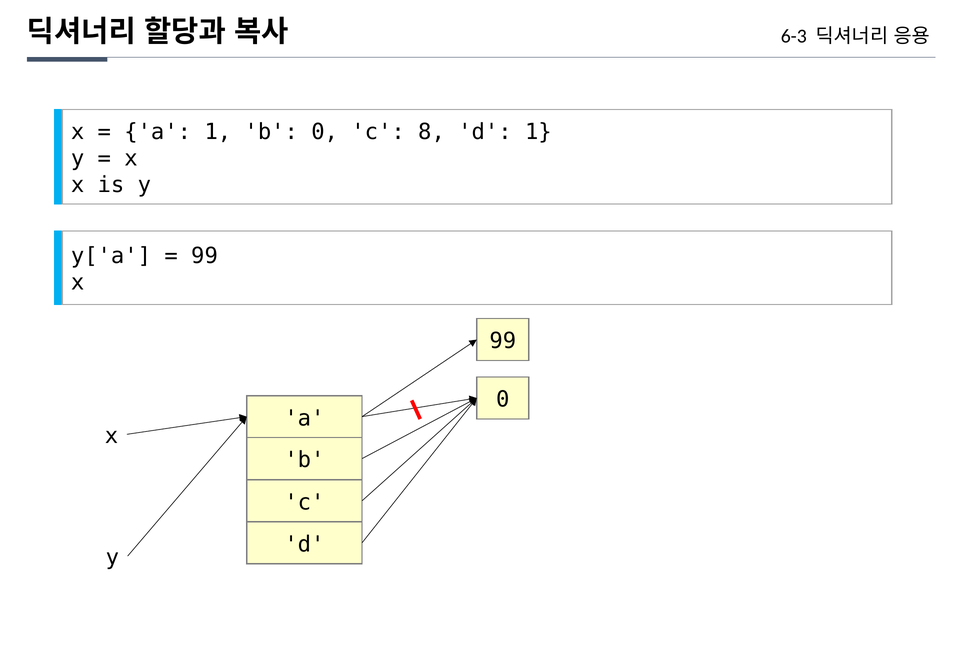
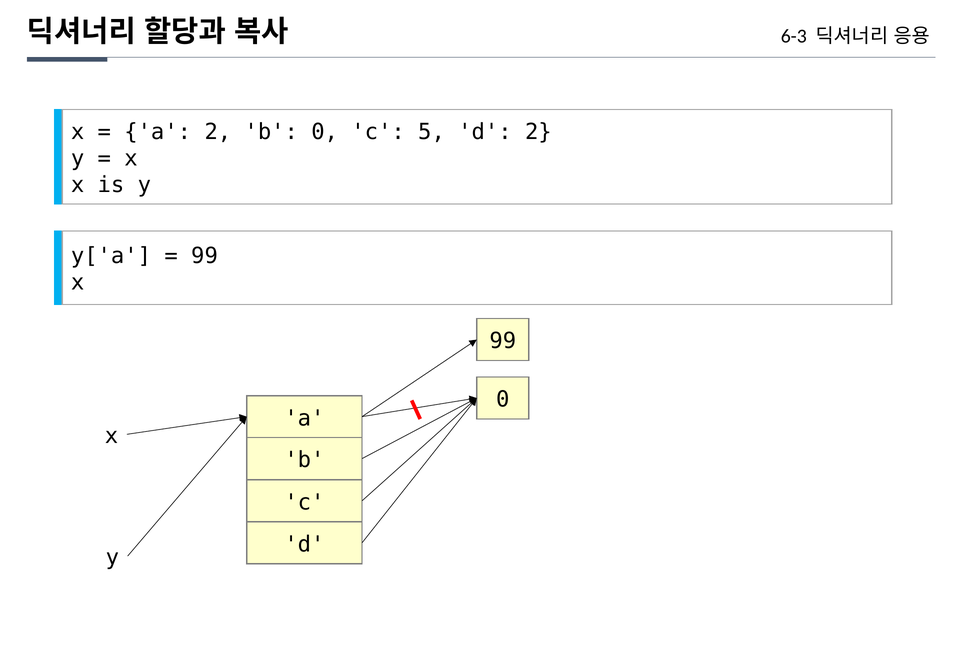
a 1: 1 -> 2 (218, 132)
8: 8 -> 5 (431, 132)
d 1: 1 -> 2 (538, 132)
